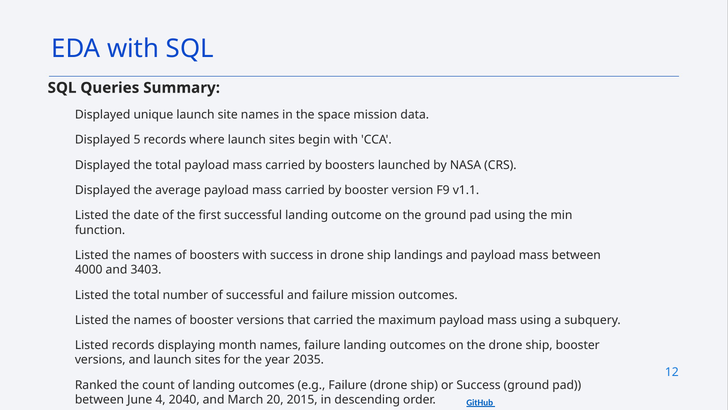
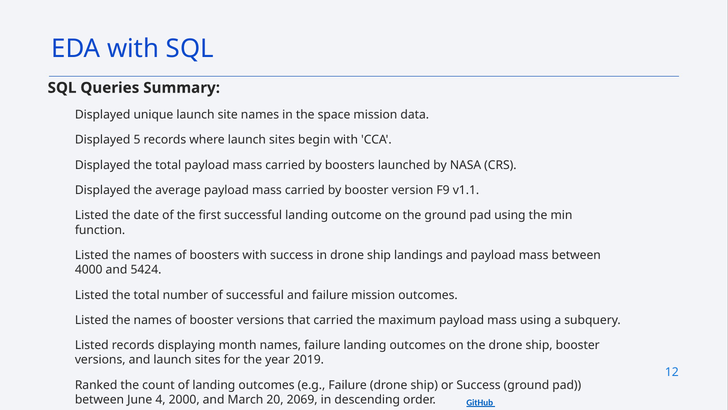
3403: 3403 -> 5424 (146, 269)
2035: 2035 -> 2019 (309, 360)
2040: 2040 -> 2000 (184, 399)
2015: 2015 -> 2069 (302, 399)
